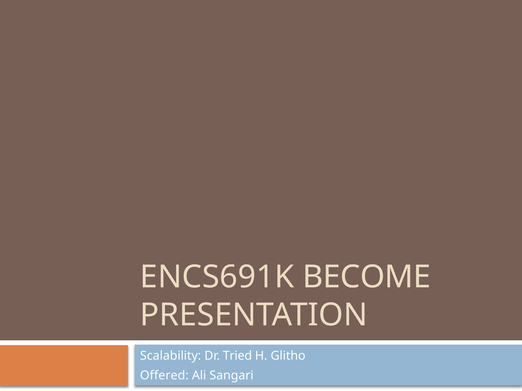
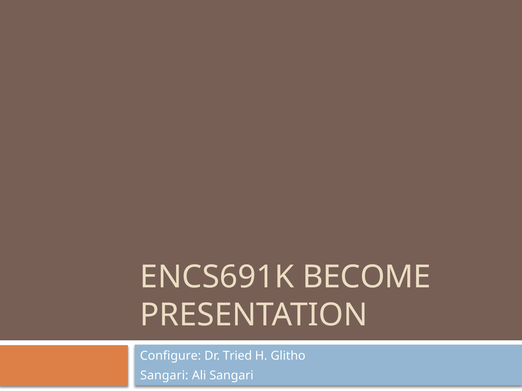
Scalability: Scalability -> Configure (171, 356)
Offered: Offered -> Sangari (164, 376)
